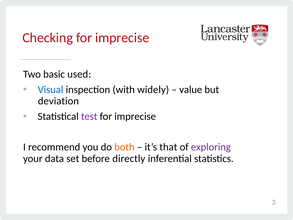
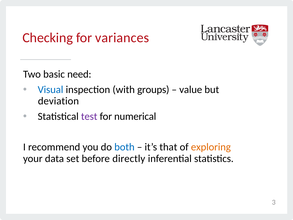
Checking for imprecise: imprecise -> variances (122, 38)
used: used -> need (79, 74)
widely: widely -> groups (153, 89)
imprecise: imprecise -> numerical (135, 116)
both colour: orange -> blue (124, 147)
exploring colour: purple -> orange (211, 147)
